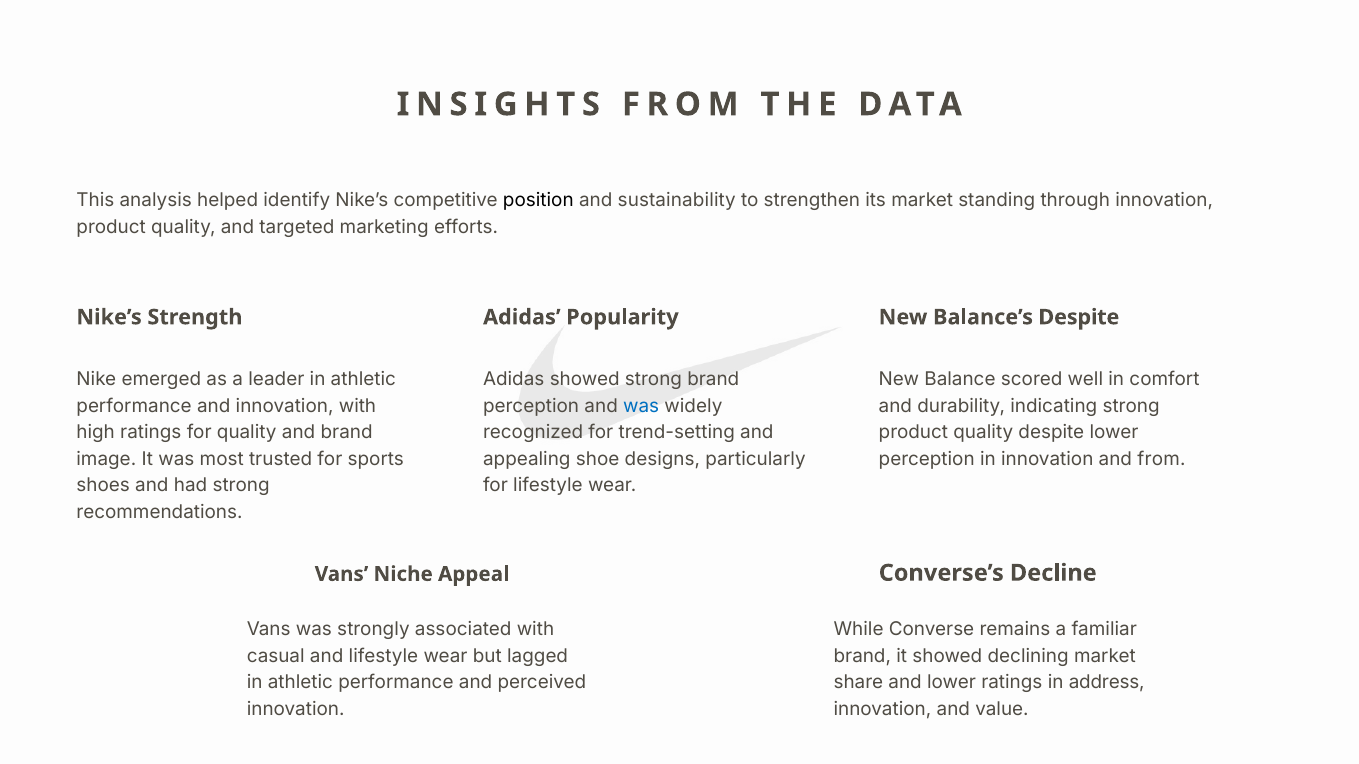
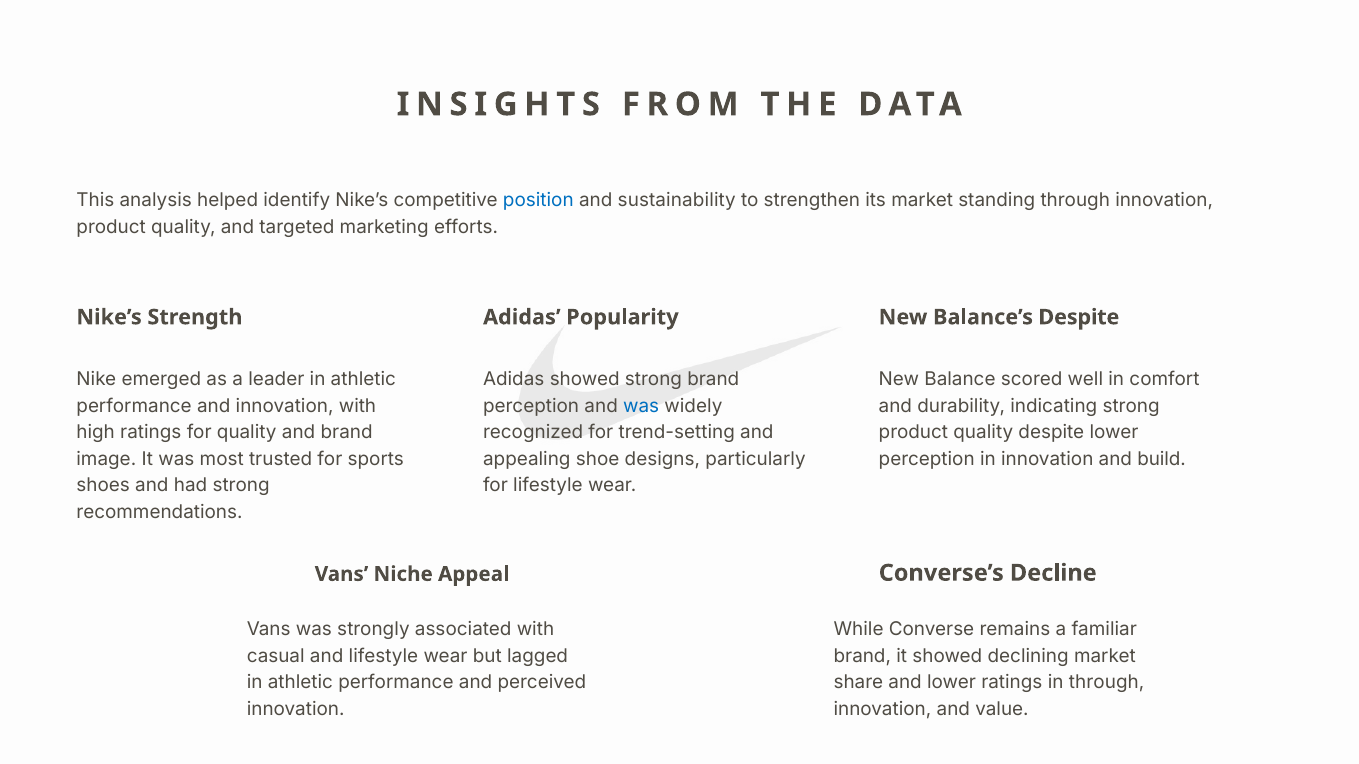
position colour: black -> blue (538, 200)
and from: from -> build (1162, 459)
in address: address -> through (1107, 683)
